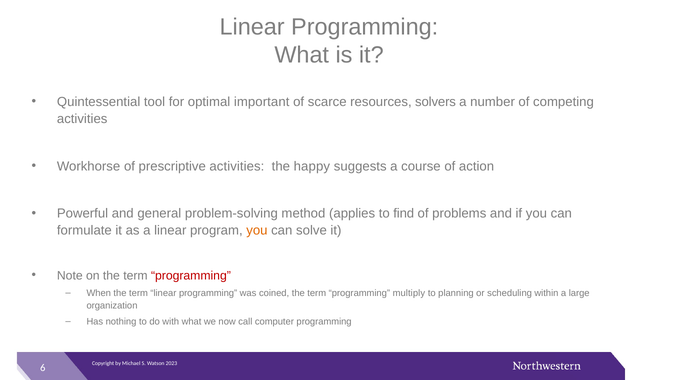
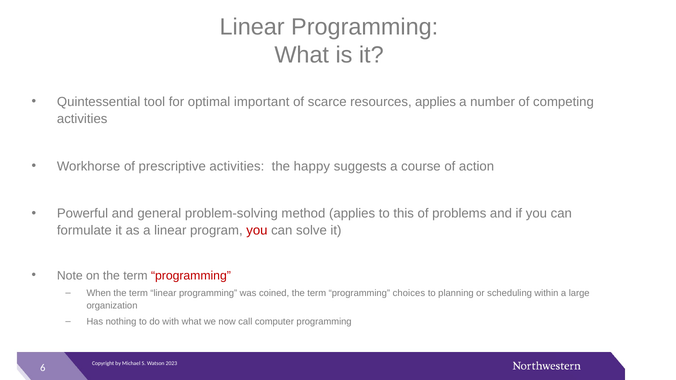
resources solvers: solvers -> applies (436, 102)
find: find -> this (404, 214)
you colour: orange -> red (257, 231)
multiply: multiply -> choices (409, 294)
